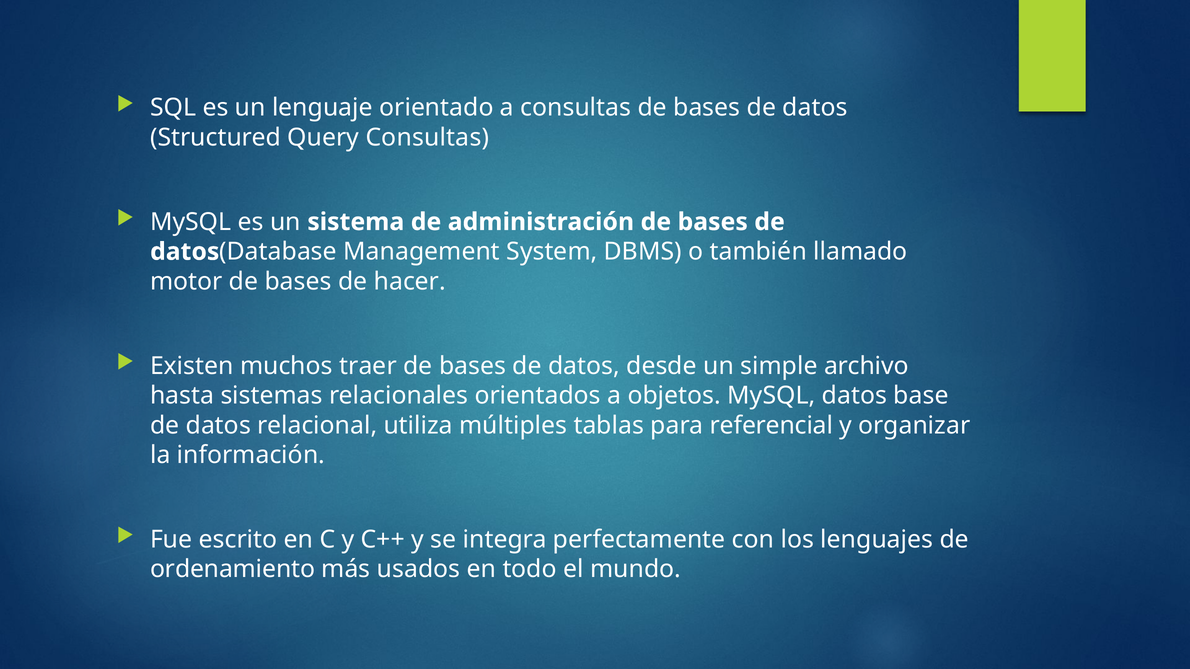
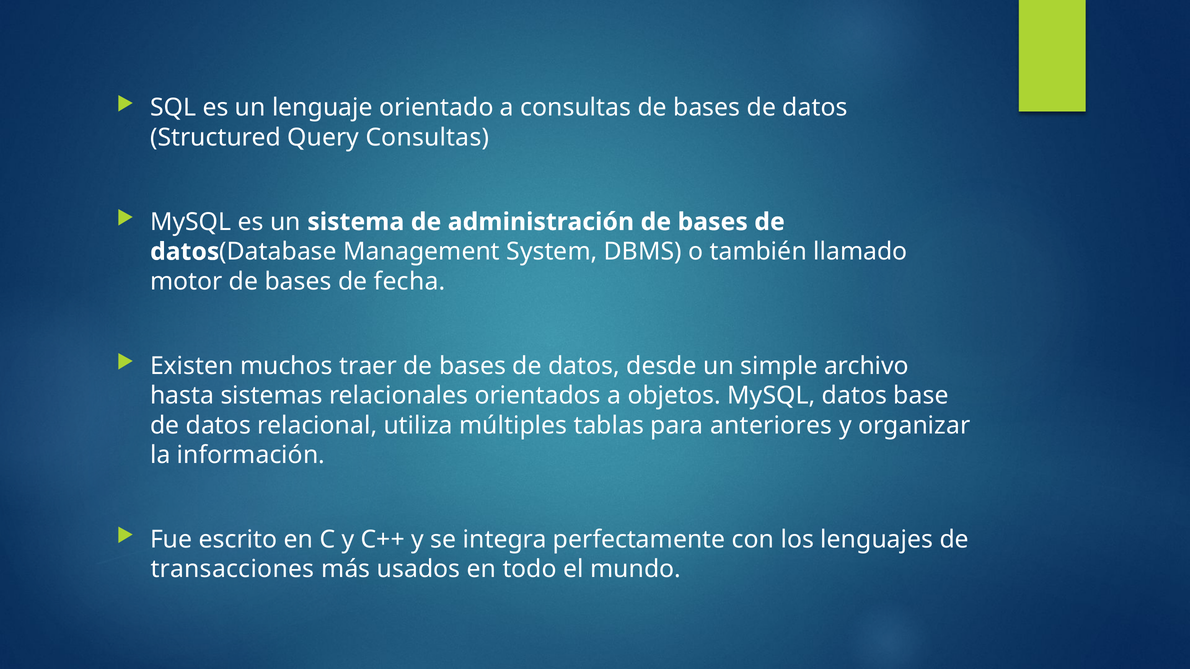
hacer: hacer -> fecha (410, 282)
referencial: referencial -> anteriores (771, 426)
ordenamiento: ordenamiento -> transacciones (232, 570)
